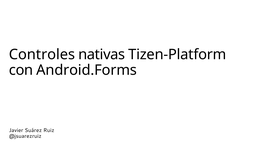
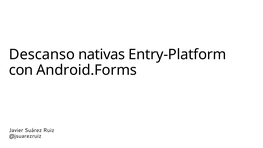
Controles: Controles -> Descanso (42, 54)
Tizen-Platform: Tizen-Platform -> Entry-Platform (177, 54)
